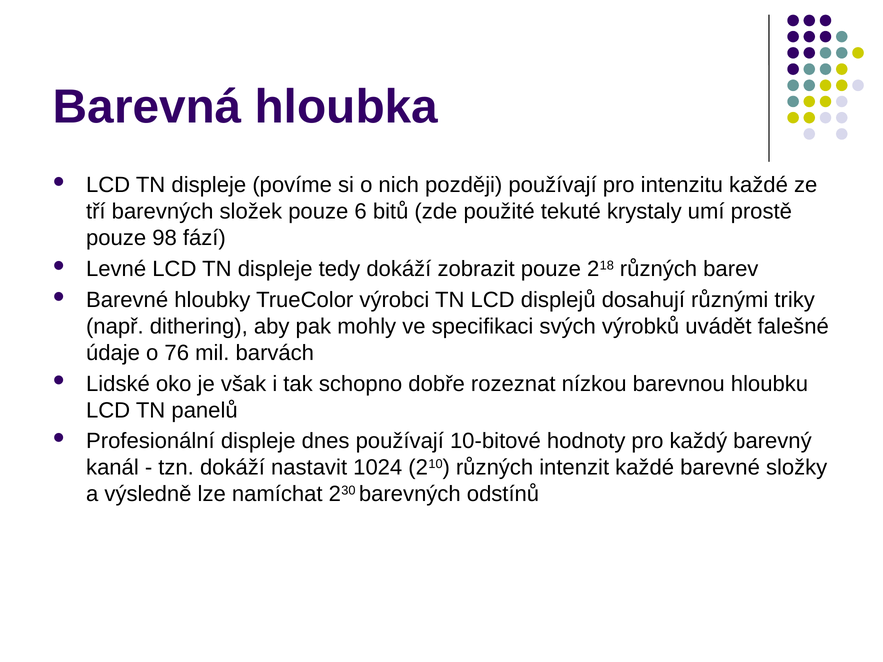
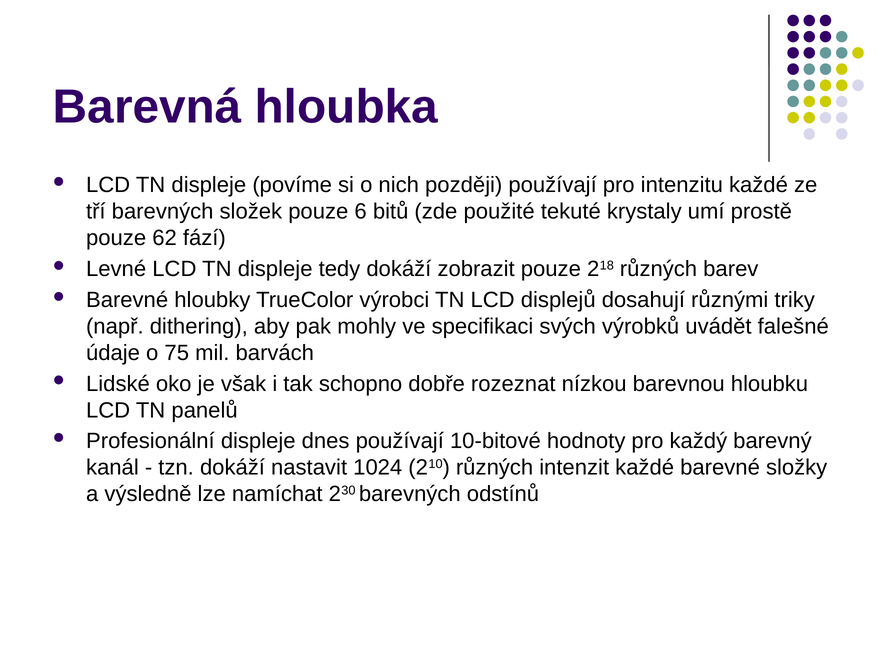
98: 98 -> 62 (165, 238)
76: 76 -> 75 (177, 353)
